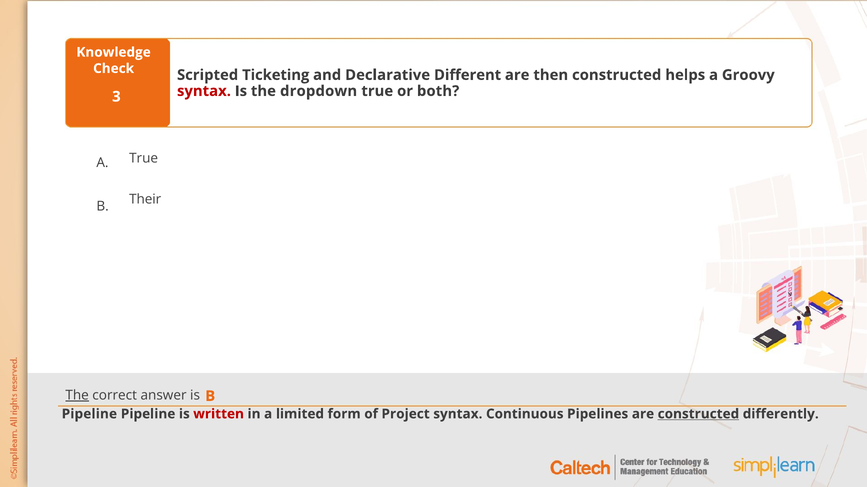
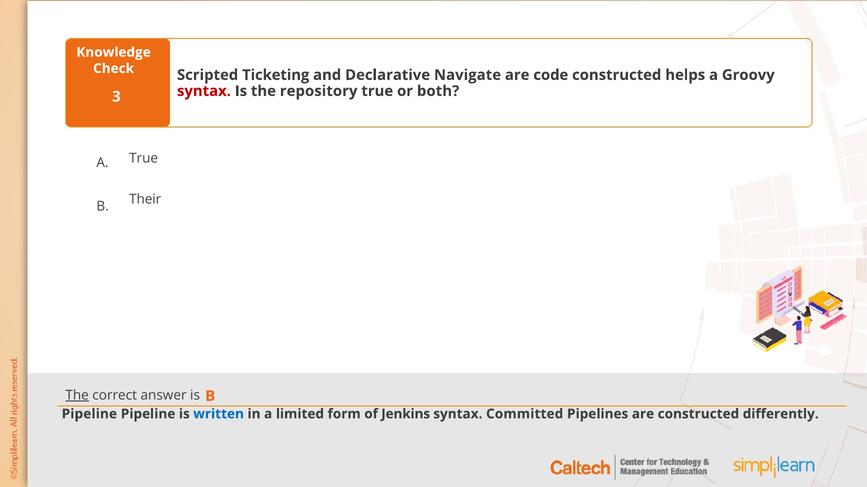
Different: Different -> Navigate (467, 75)
then: then -> code (551, 75)
dropdown: dropdown -> repository (319, 91)
written colour: red -> blue (219, 414)
Project: Project -> Jenkins (406, 414)
Continuous: Continuous -> Committed (525, 414)
constructed underline: present -> none (698, 414)
